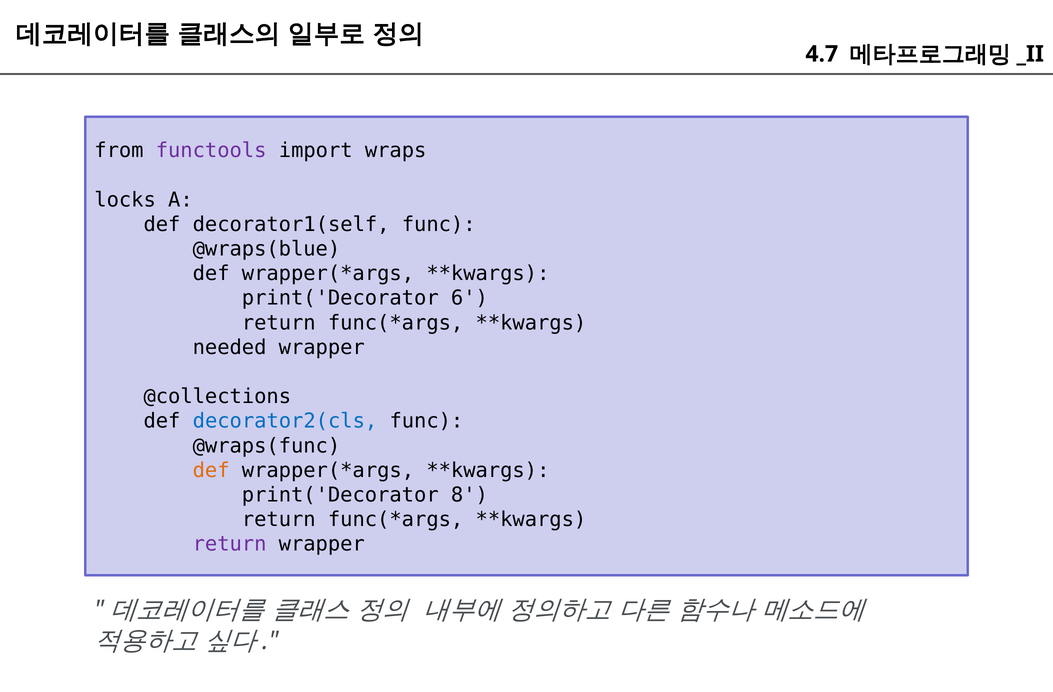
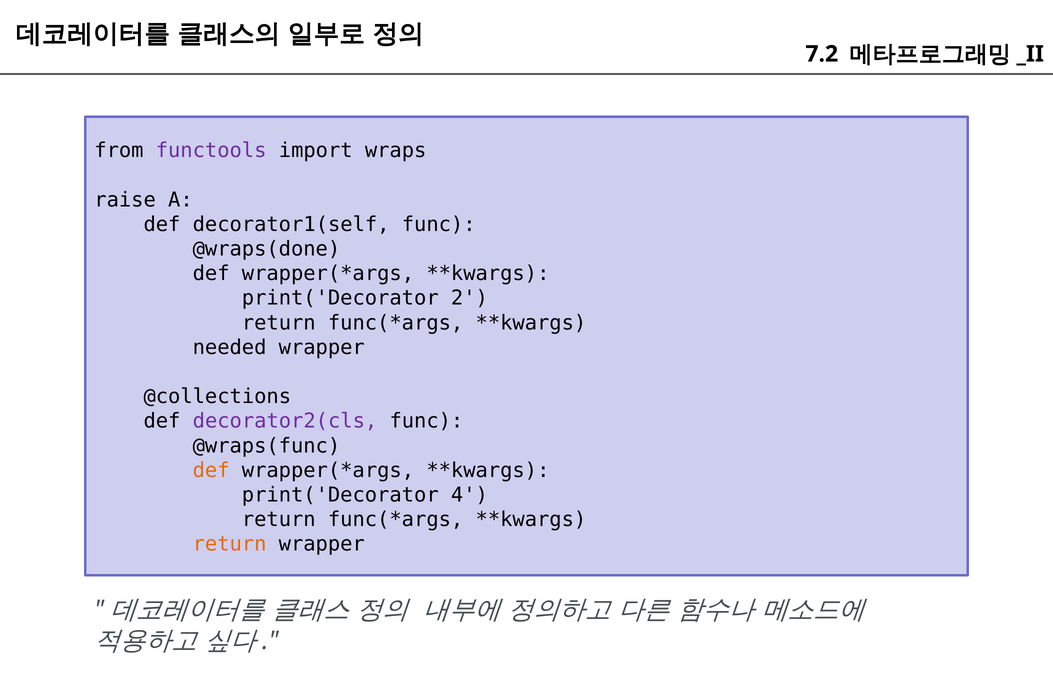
4.7: 4.7 -> 7.2 (822, 54)
locks: locks -> raise (125, 200)
@wraps(blue: @wraps(blue -> @wraps(done (266, 249)
6: 6 -> 2 (469, 298)
decorator2(cls colour: blue -> purple (285, 421)
8: 8 -> 4 (469, 495)
return colour: purple -> orange (230, 544)
